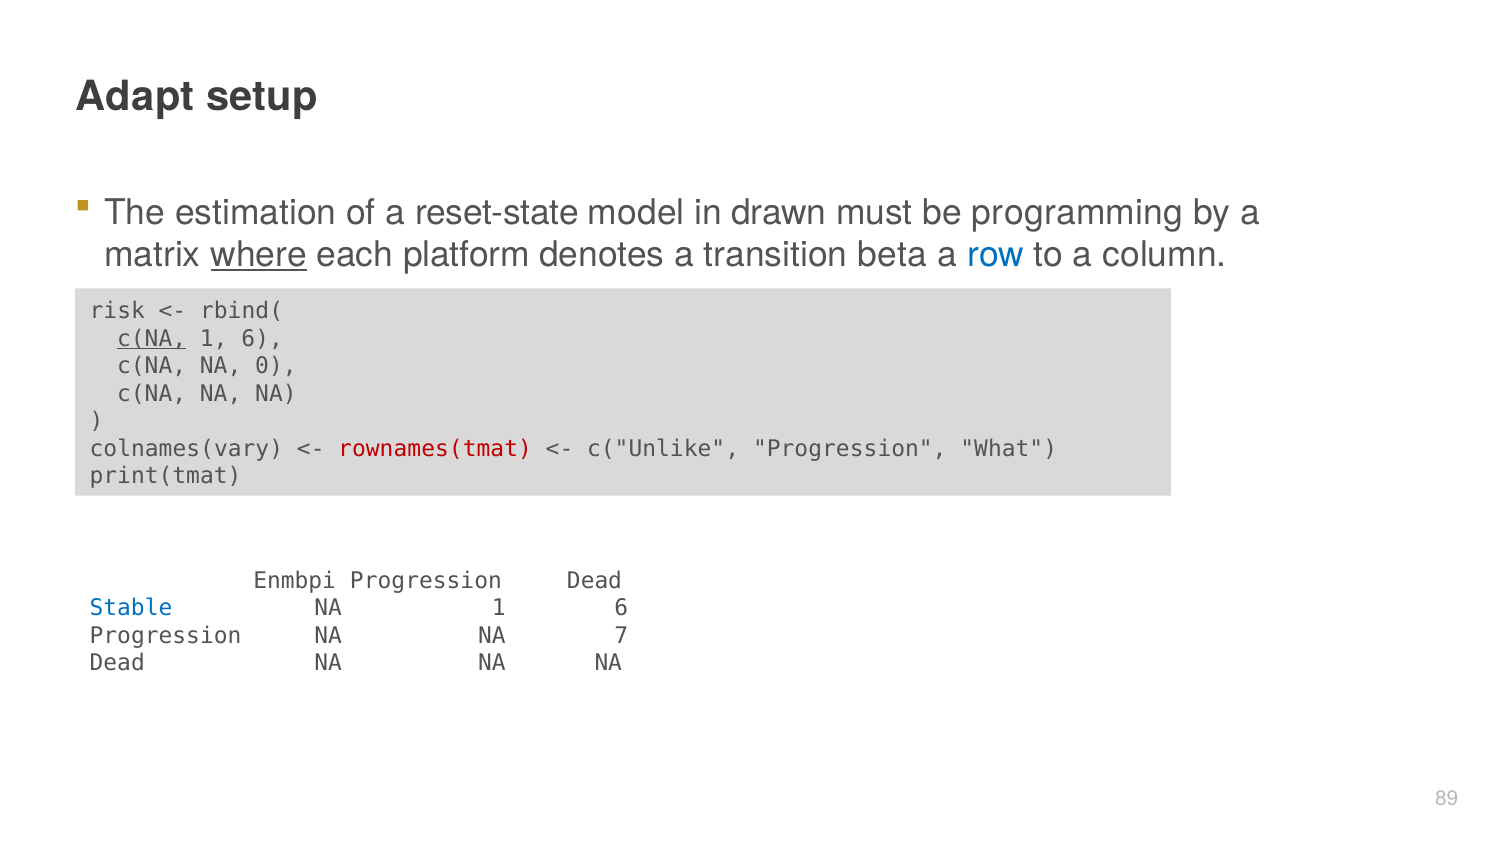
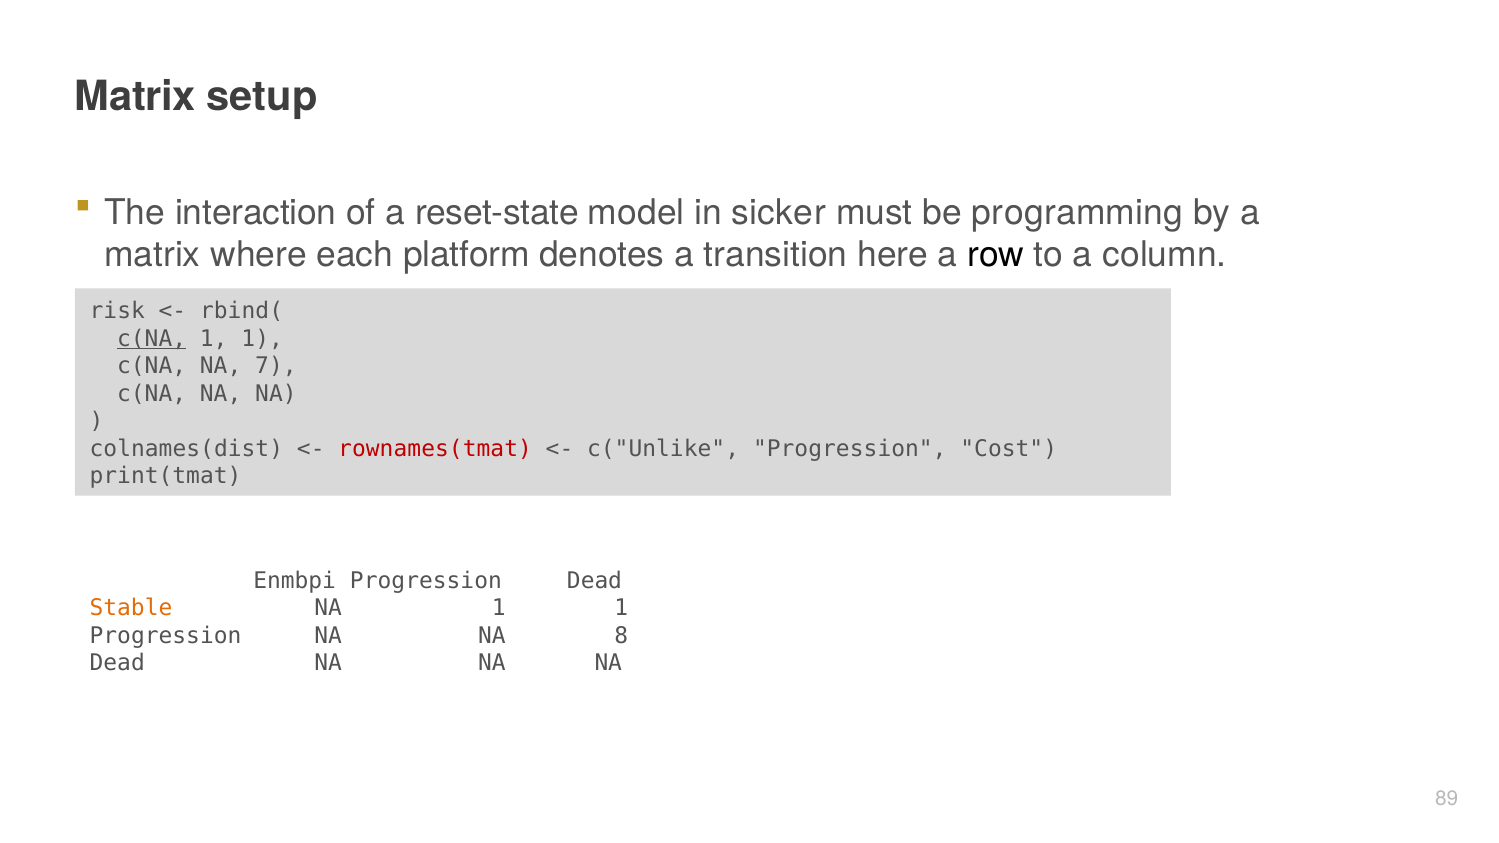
Adapt: Adapt -> Matrix (135, 97)
estimation: estimation -> interaction (256, 212)
drawn: drawn -> sicker (779, 212)
where underline: present -> none (259, 255)
beta: beta -> here (893, 255)
row colour: blue -> black (996, 255)
6: 6 -> 1 (262, 339)
0: 0 -> 7 (276, 366)
colnames(vary: colnames(vary -> colnames(dist (186, 449)
What: What -> Cost (1009, 449)
Stable colour: blue -> orange (131, 608)
NA 1 6: 6 -> 1 (621, 608)
7: 7 -> 8 (621, 636)
